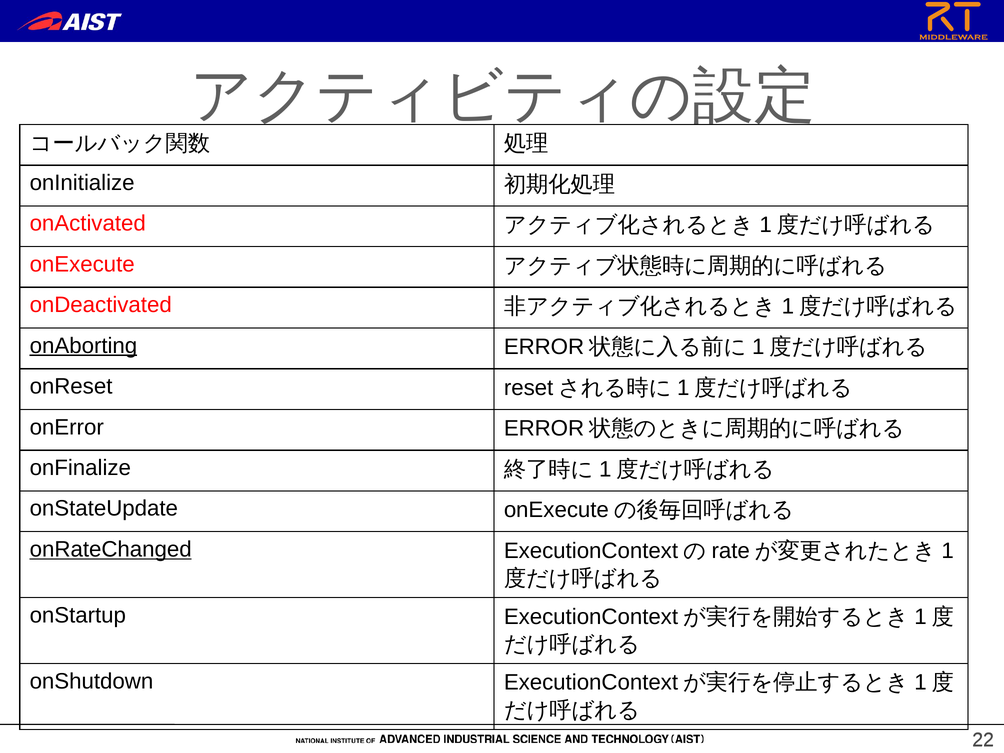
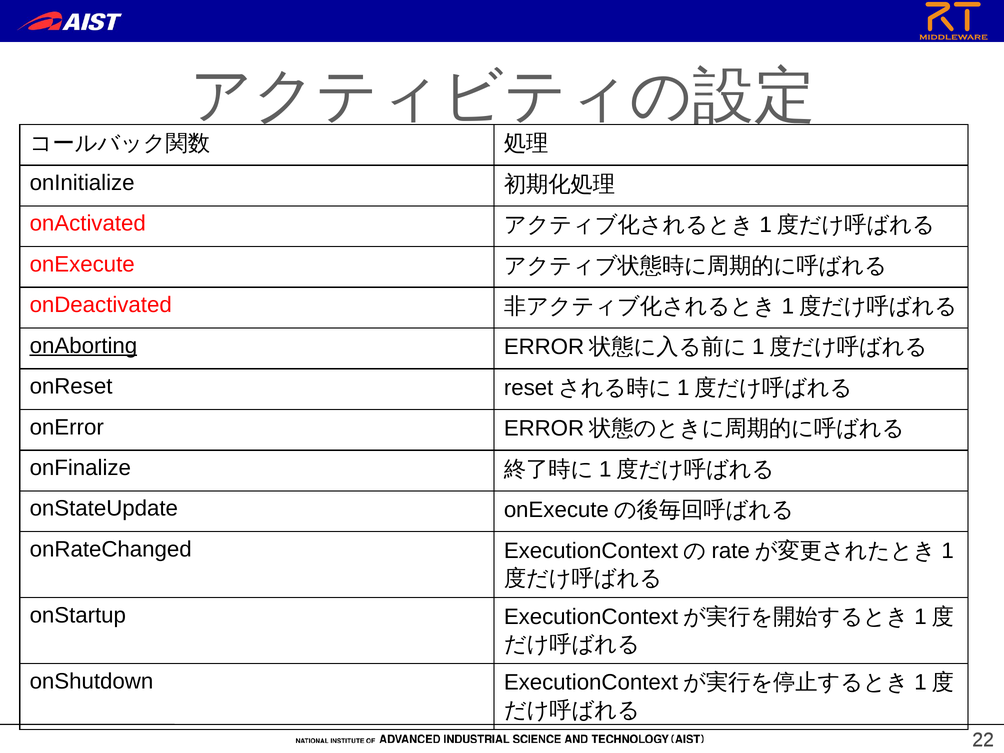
onRateChanged underline: present -> none (111, 549)
